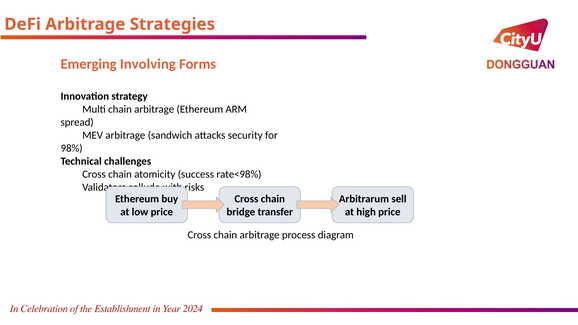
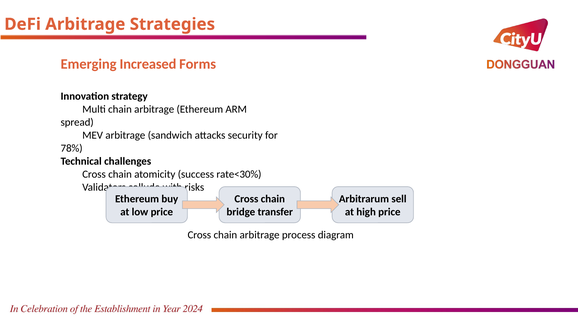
Involving: Involving -> Increased (148, 64)
98%: 98% -> 78% (72, 148)
rate<98%: rate<98% -> rate<30% (239, 174)
